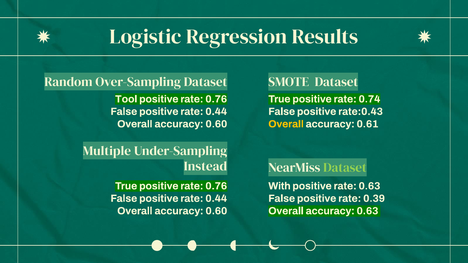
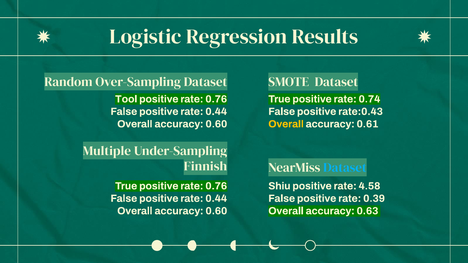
Instead: Instead -> Finnish (205, 166)
Dataset colour: light green -> light blue (345, 168)
With: With -> Shiu (279, 186)
rate 0.63: 0.63 -> 4.58 (369, 186)
